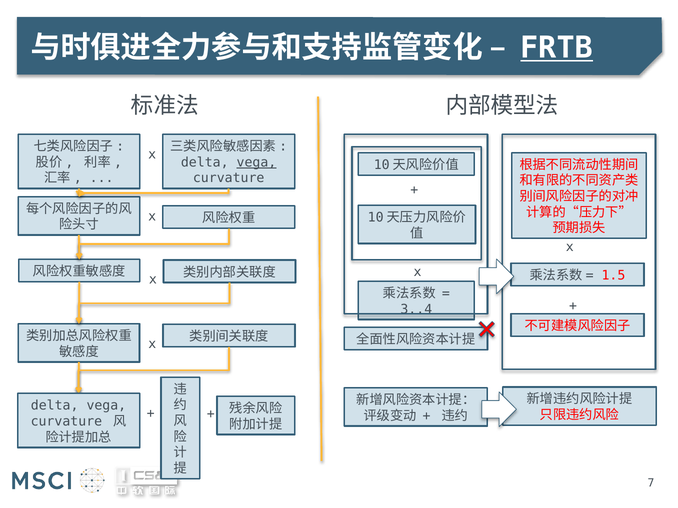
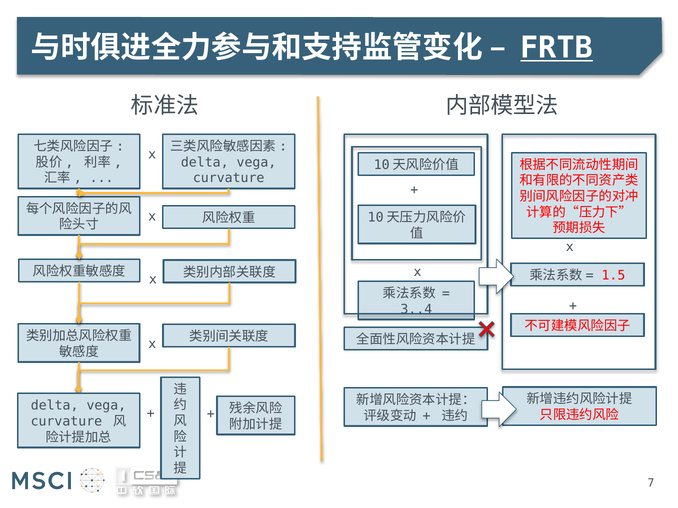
vega underline: present -> none (256, 162)
